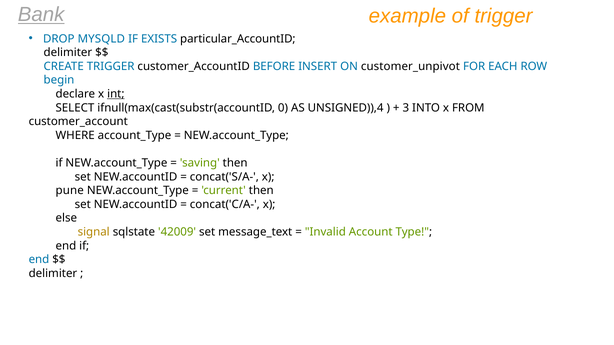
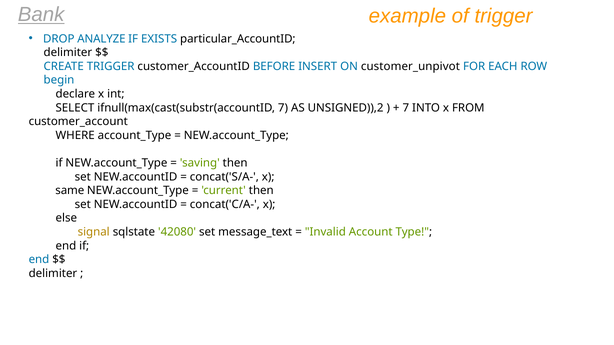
MYSQLD: MYSQLD -> ANALYZE (101, 39)
int underline: present -> none (116, 94)
ifnull(max(cast(substr(accountID 0: 0 -> 7 (283, 108)
UNSIGNED)),4: UNSIGNED)),4 -> UNSIGNED)),2 (346, 108)
3: 3 -> 7 (406, 108)
pune: pune -> same (70, 191)
42009: 42009 -> 42080 (177, 232)
